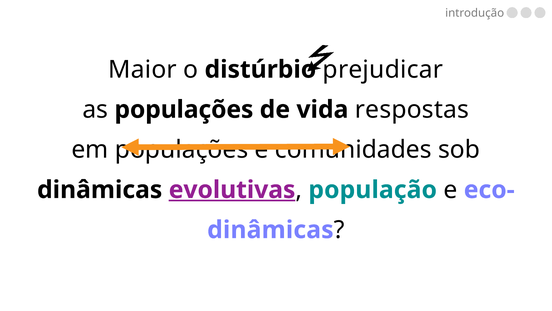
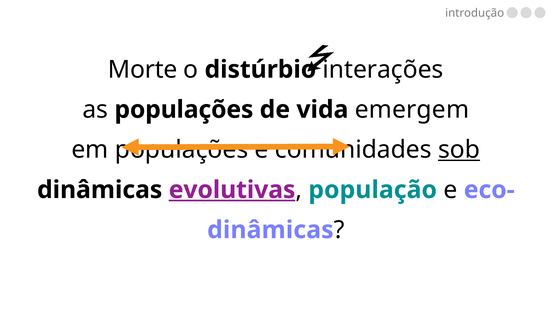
Maior: Maior -> Morte (143, 69)
prejudicar: prejudicar -> interações (383, 69)
respostas: respostas -> emergem (412, 109)
sob underline: none -> present (459, 150)
